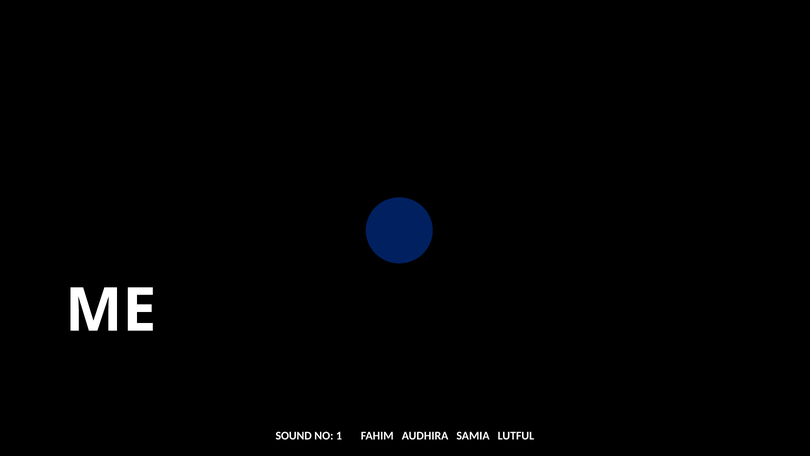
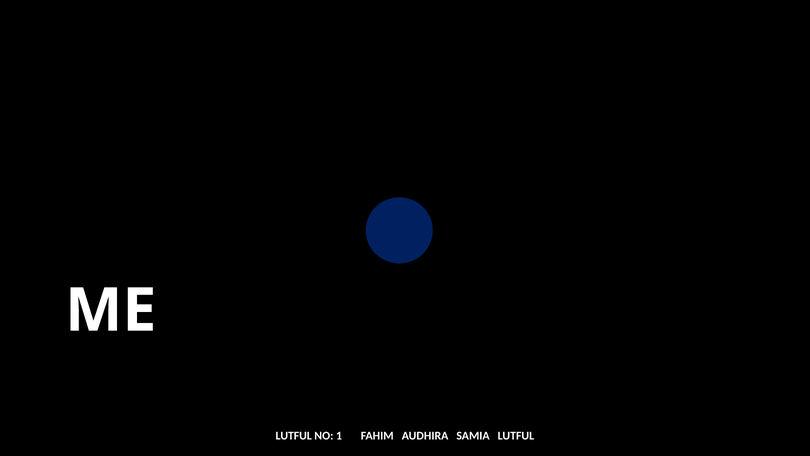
SOUND: SOUND -> LUTFUL (294, 435)
